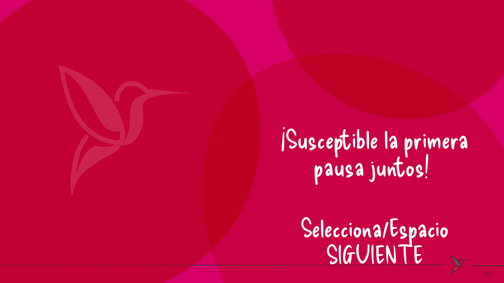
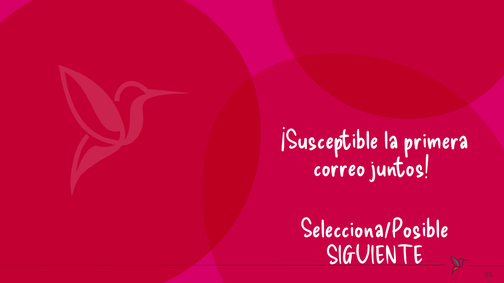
pausa: pausa -> correo (340, 168)
Selecciona/Espacio: Selecciona/Espacio -> Selecciona/Posible (375, 230)
